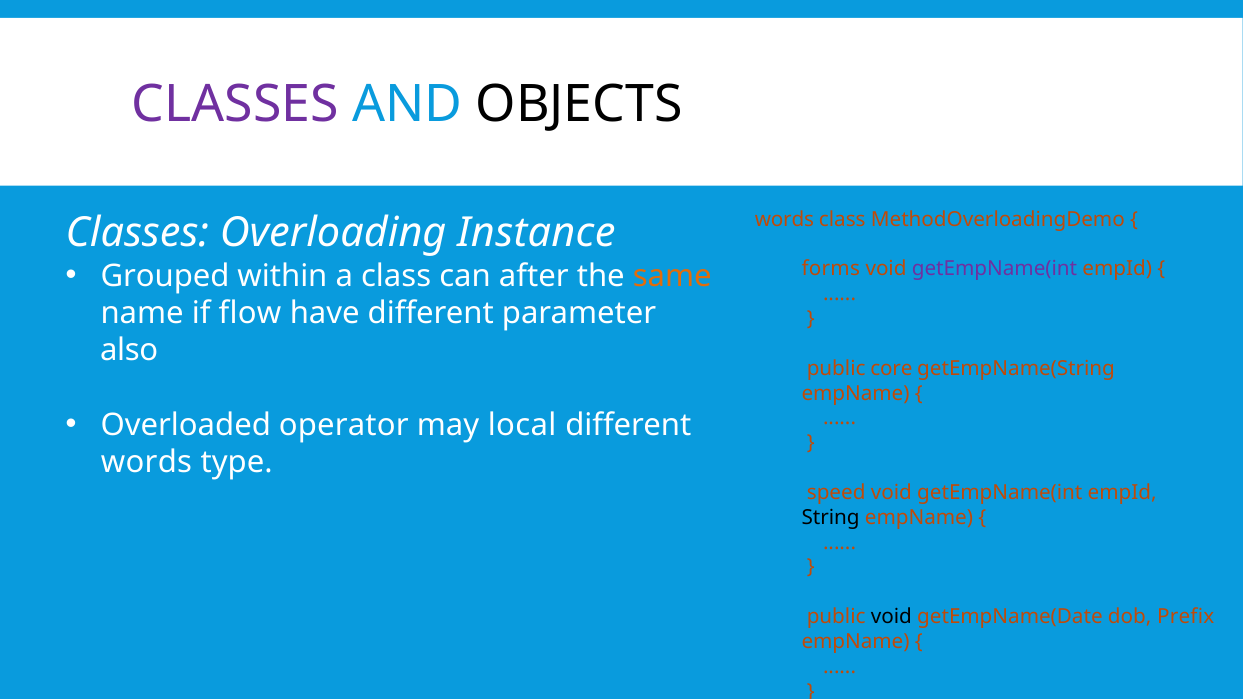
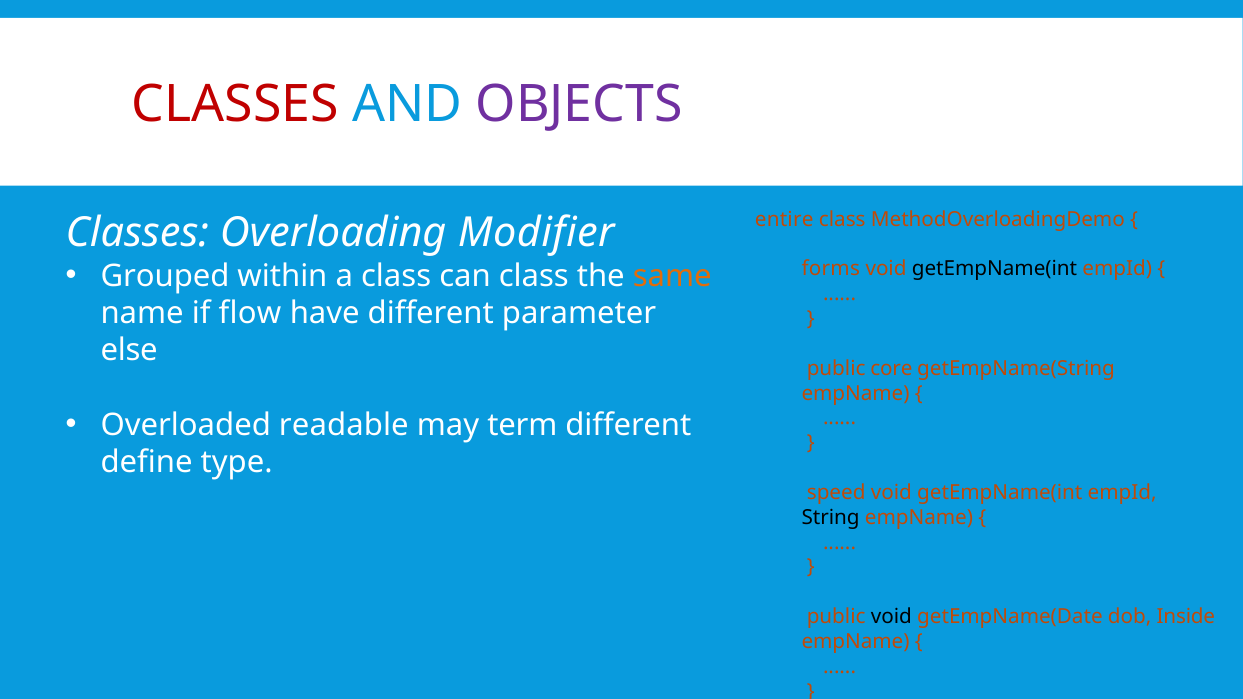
CLASSES colour: purple -> red (235, 105)
OBJECTS colour: black -> purple (579, 105)
words: words -> entire (784, 219)
Instance: Instance -> Modifier (536, 233)
can after: after -> class (534, 276)
getEmpName(int colour: purple -> black (994, 269)
also: also -> else (129, 351)
operator: operator -> readable (344, 425)
local: local -> term (522, 425)
words: words -> define (147, 462)
Prefix: Prefix -> Inside (1186, 617)
